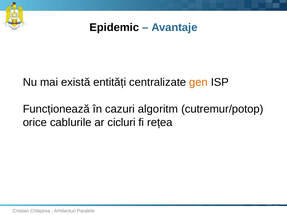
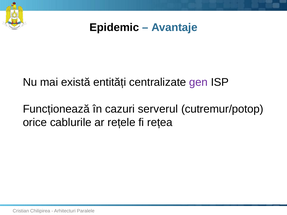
gen colour: orange -> purple (198, 82)
algoritm: algoritm -> serverul (158, 109)
cicluri: cicluri -> rețele (122, 122)
